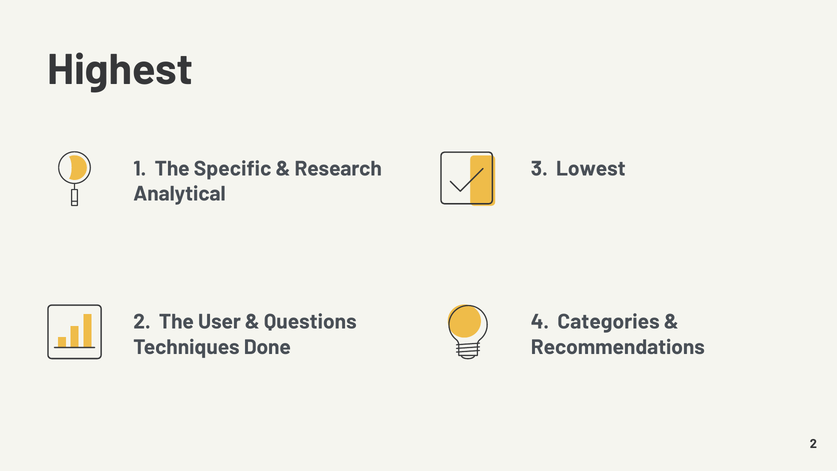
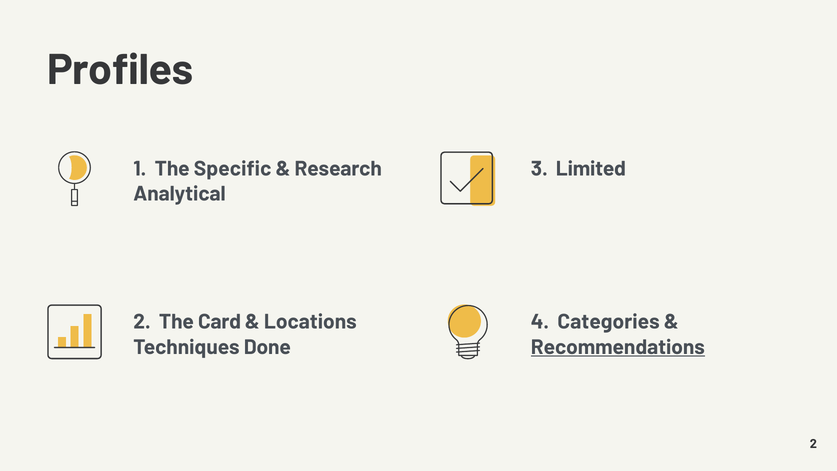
Highest: Highest -> Profiles (120, 70)
Lowest: Lowest -> Limited (591, 169)
User: User -> Card (220, 322)
Questions: Questions -> Locations (310, 322)
Recommendations underline: none -> present (618, 347)
